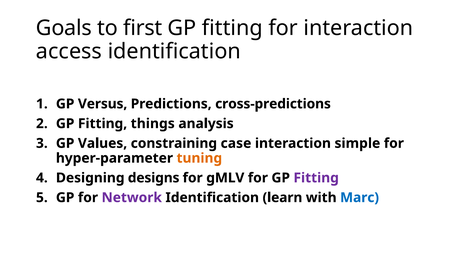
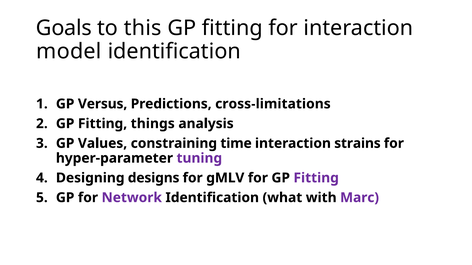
first: first -> this (143, 28)
access: access -> model (69, 51)
cross-predictions: cross-predictions -> cross-limitations (273, 104)
case: case -> time (236, 144)
simple: simple -> strains (357, 144)
tuning colour: orange -> purple (199, 158)
learn: learn -> what (282, 198)
Marc colour: blue -> purple (360, 198)
